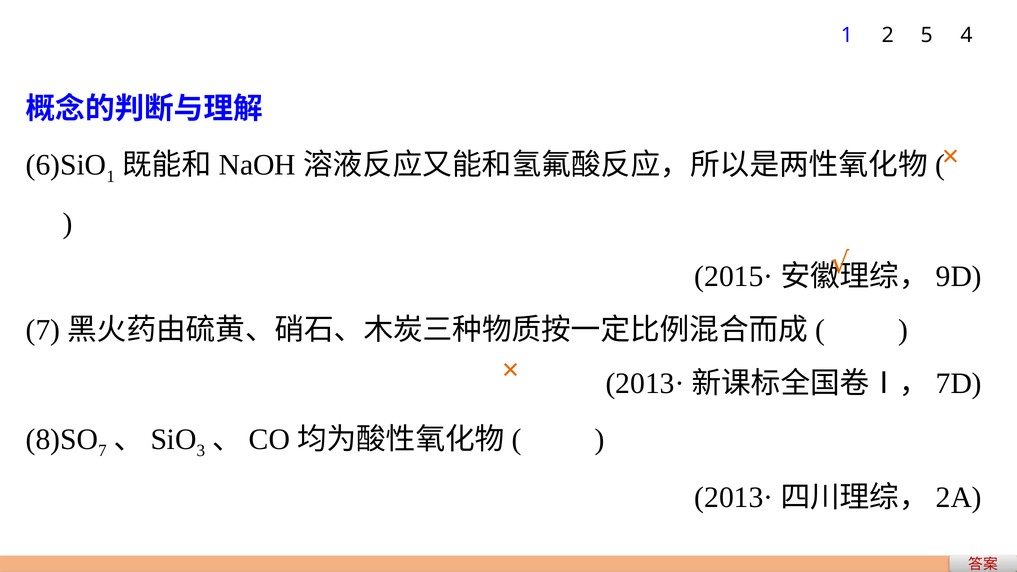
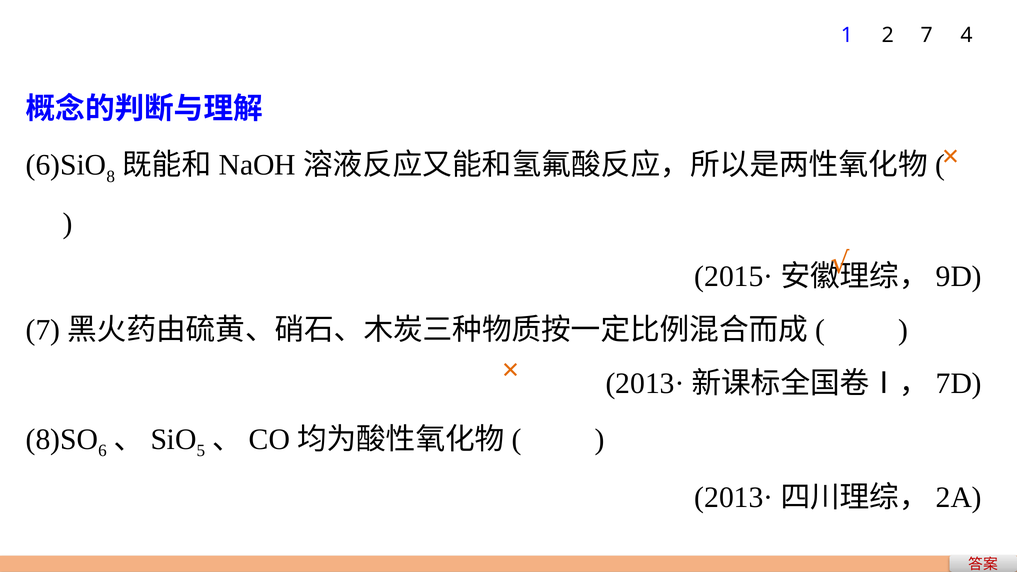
2 5: 5 -> 7 (927, 35)
1: 1 -> 8 (111, 177)
7: 7 -> 6 (102, 451)
3: 3 -> 5 (201, 451)
